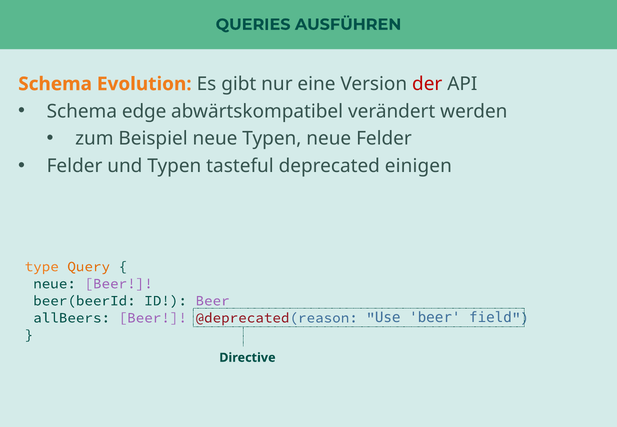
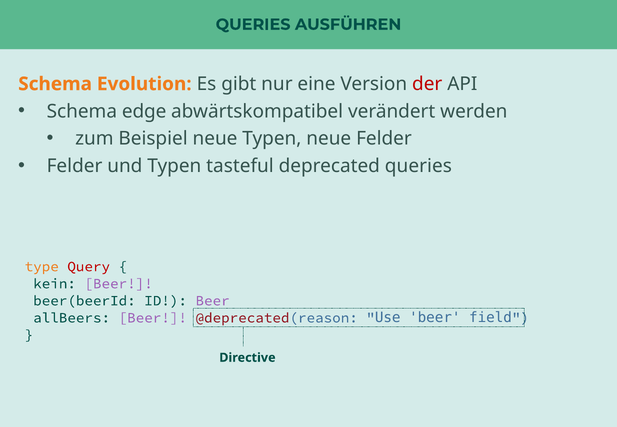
deprecated einigen: einigen -> queries (418, 166)
Query colour: orange -> red (89, 267)
neue: neue -> kein (55, 284)
